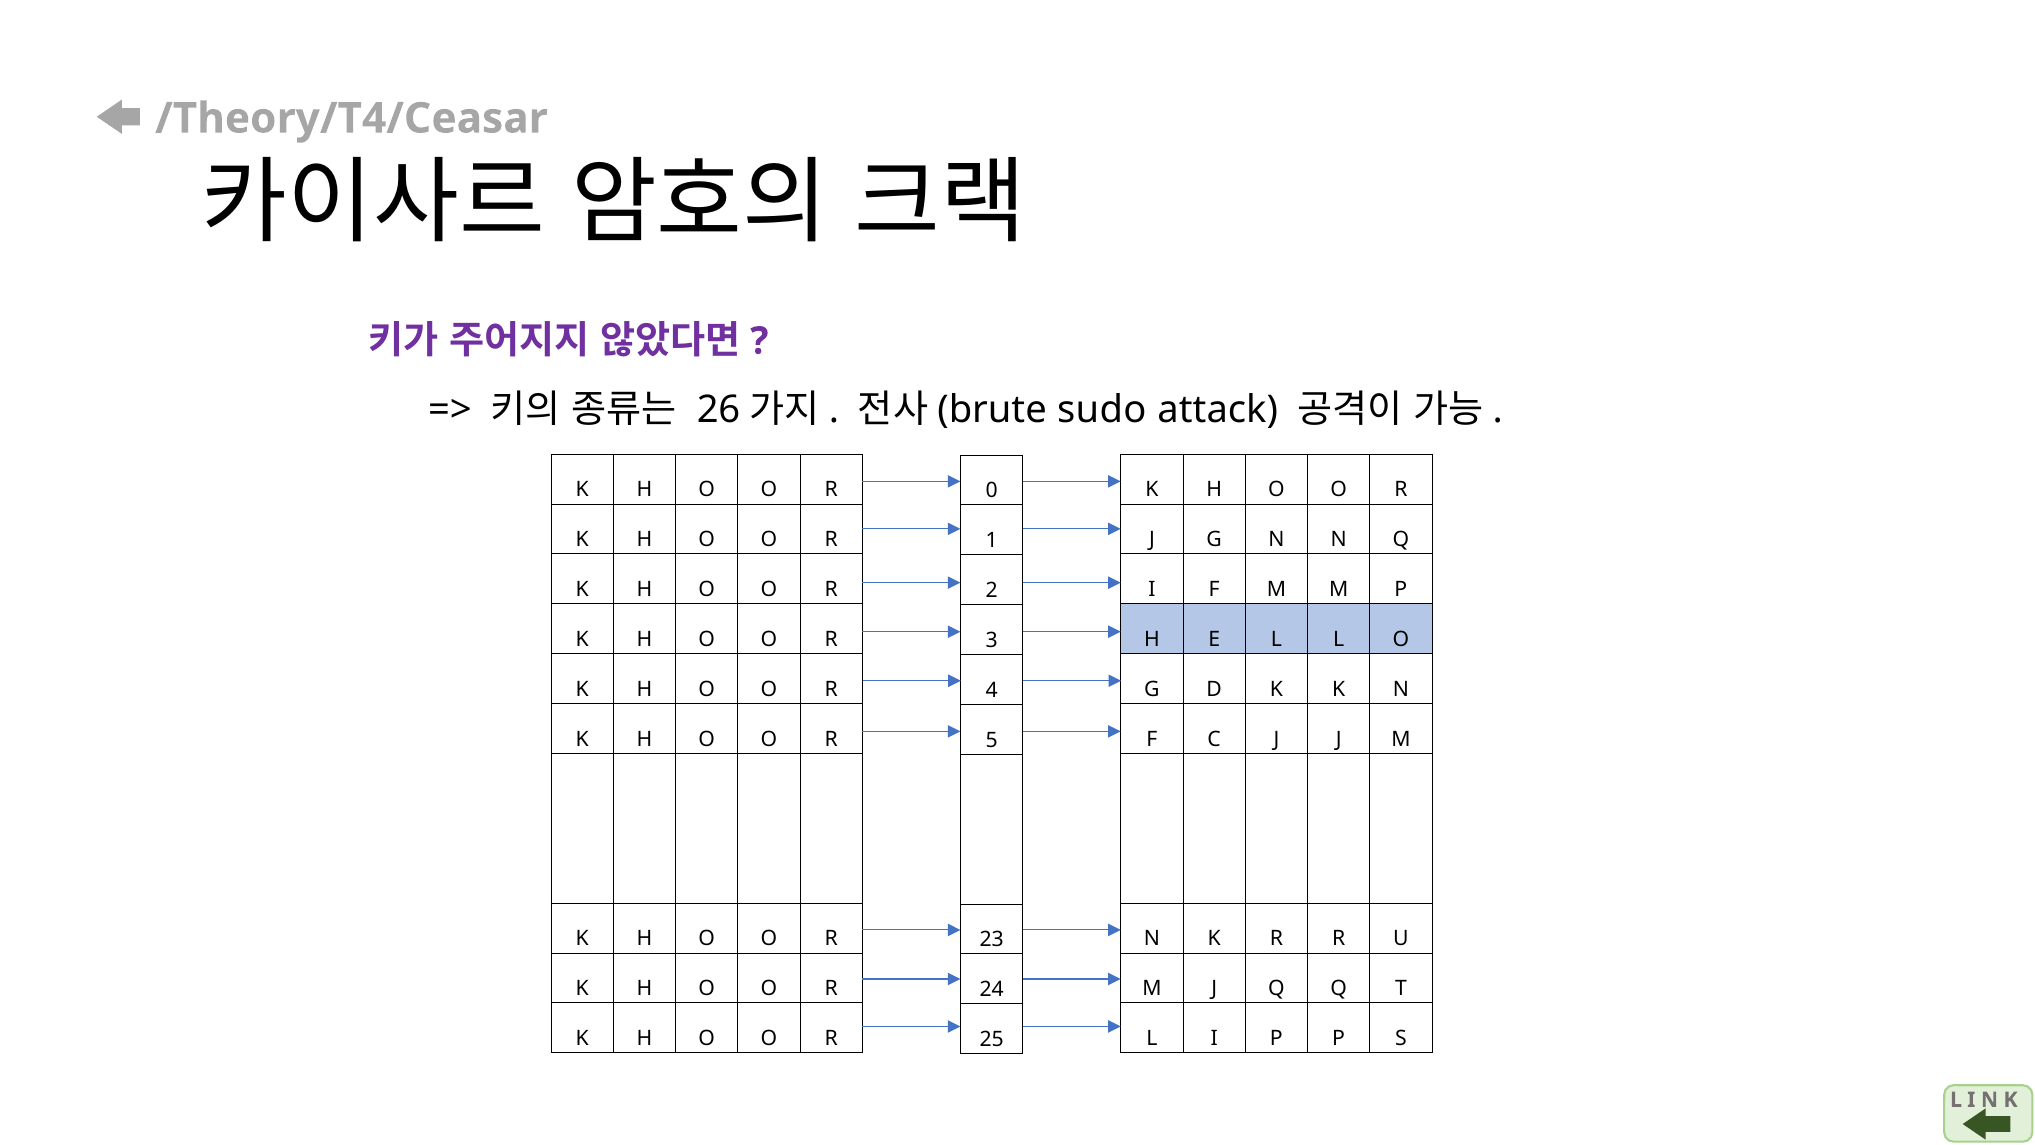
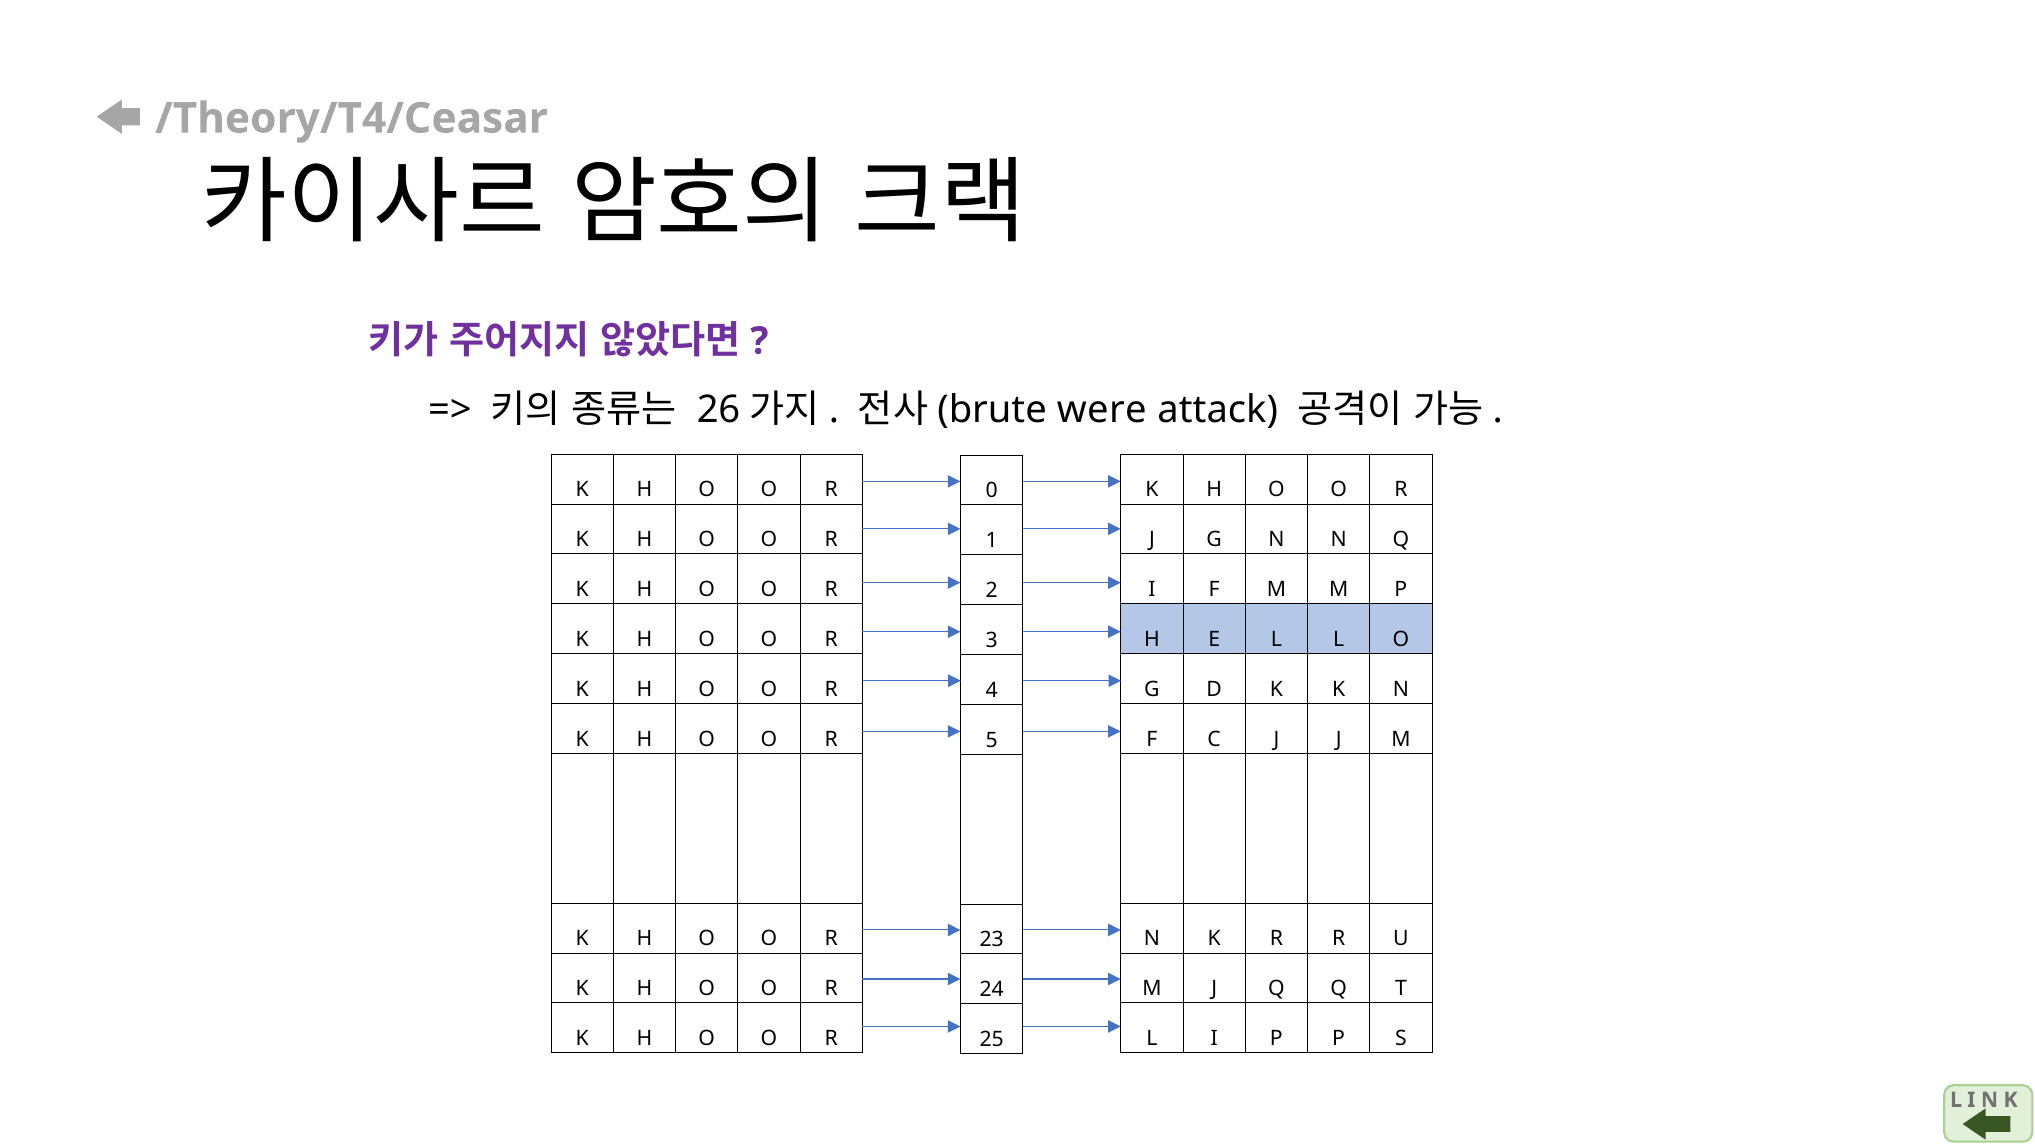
sudo: sudo -> were (1102, 410)
